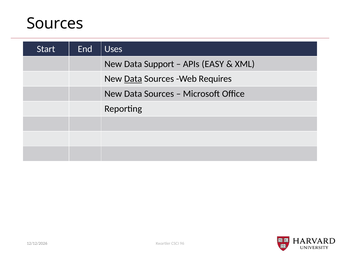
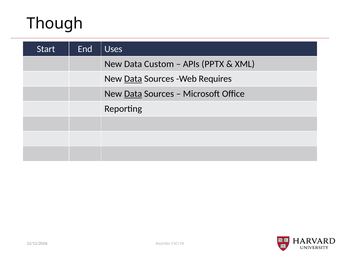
Sources: Sources -> Though (55, 24)
Support: Support -> Custom (159, 64)
EASY: EASY -> PPTX (213, 64)
Data underline: none -> present (133, 94)
